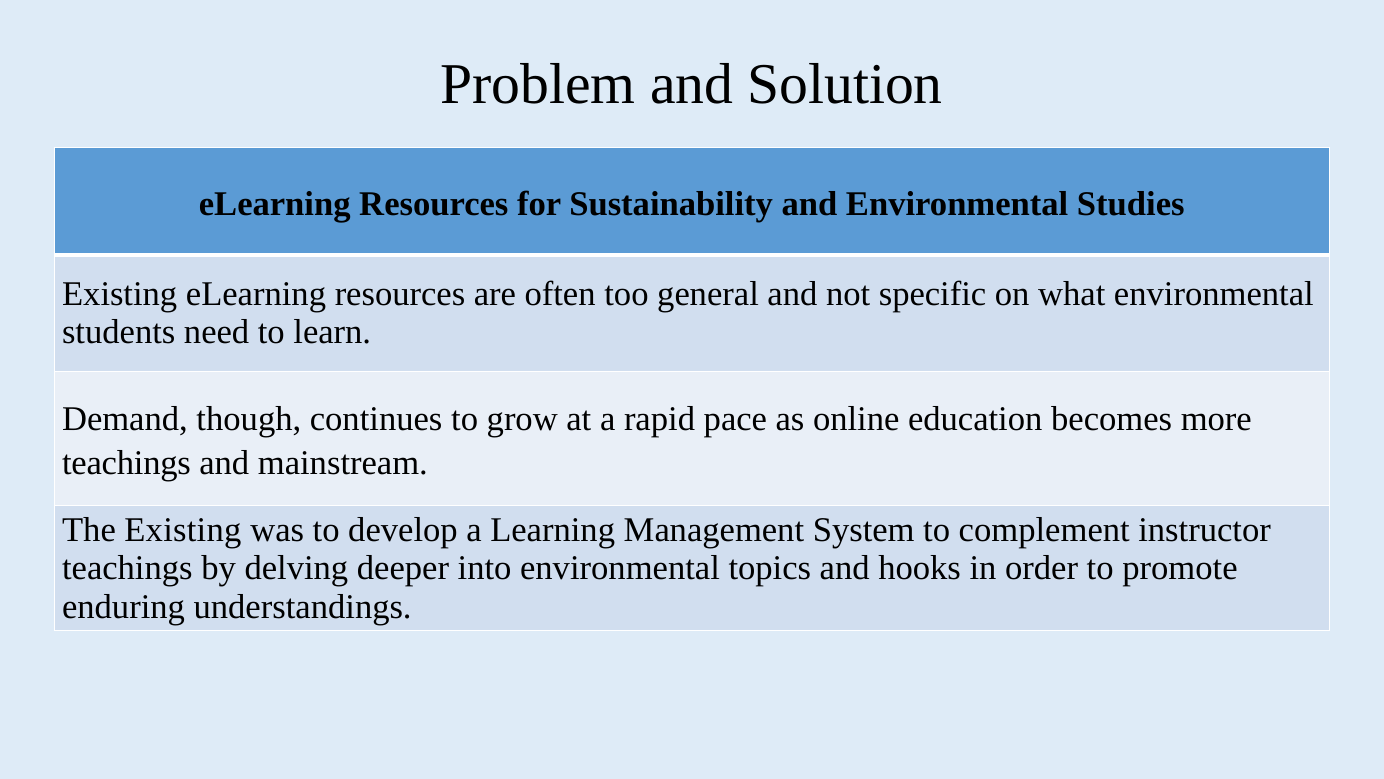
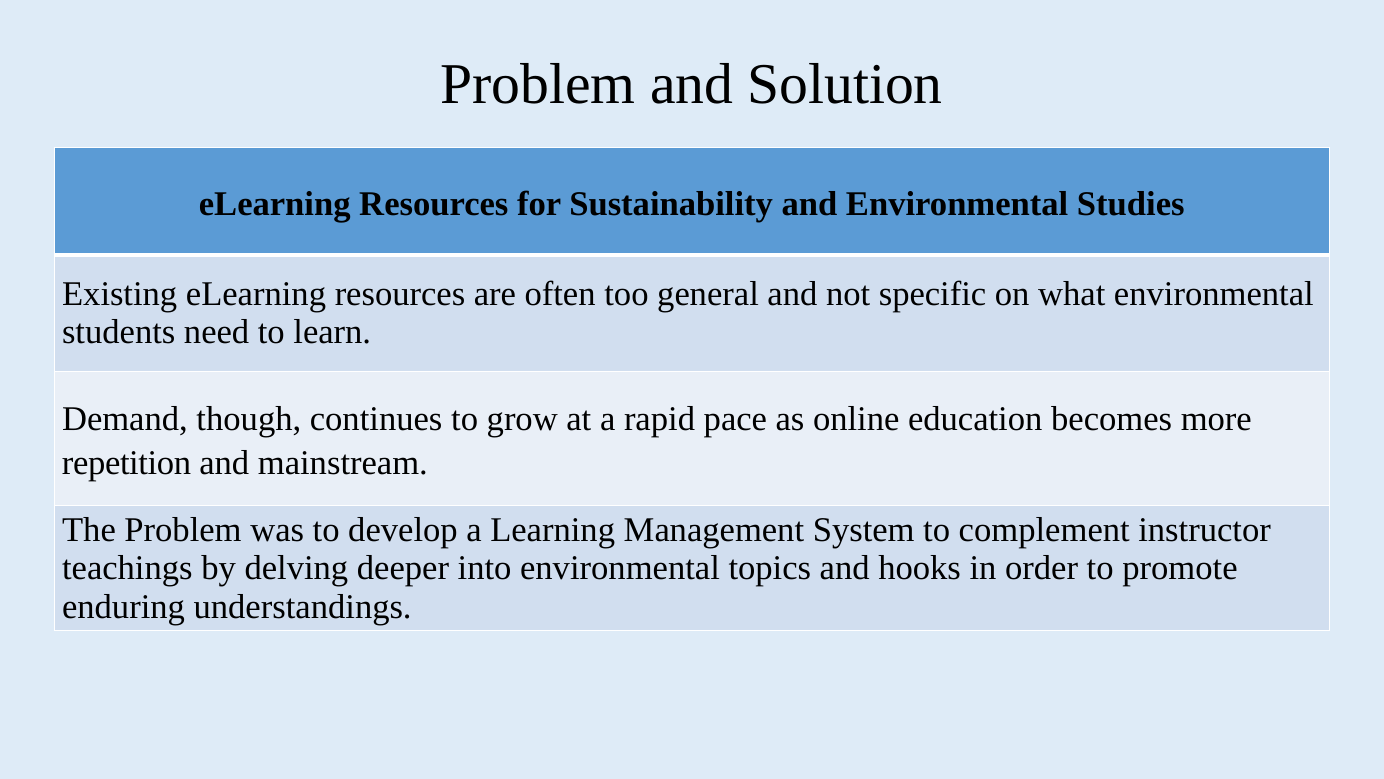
teachings: teachings -> repetition (127, 463)
The Existing: Existing -> Problem (183, 530)
